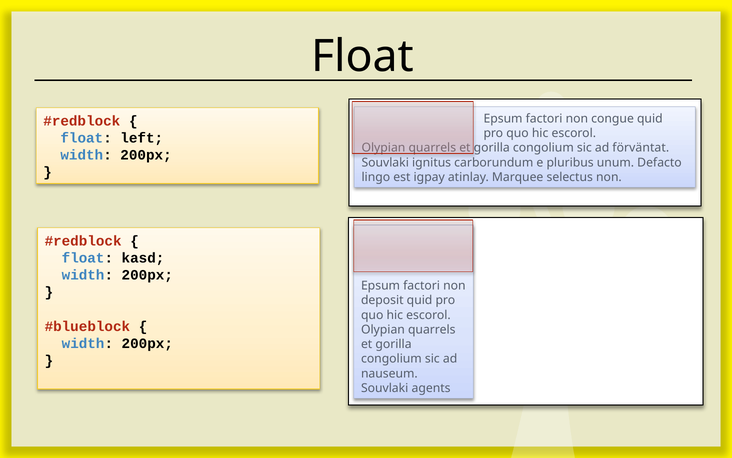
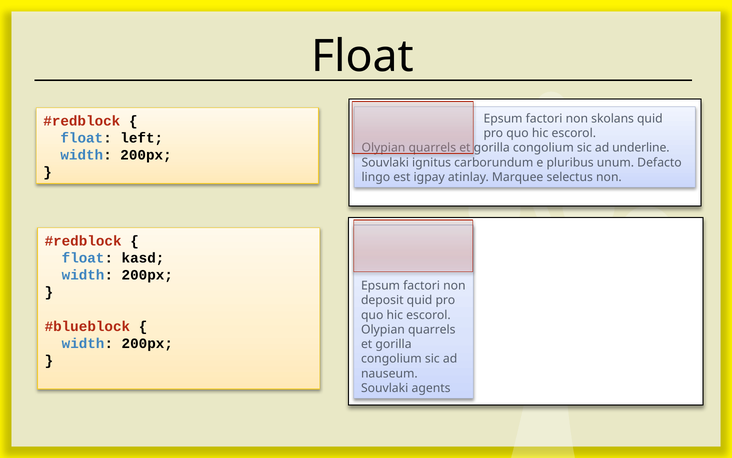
congue: congue -> skolans (613, 118)
förväntat: förväntat -> underline (641, 148)
